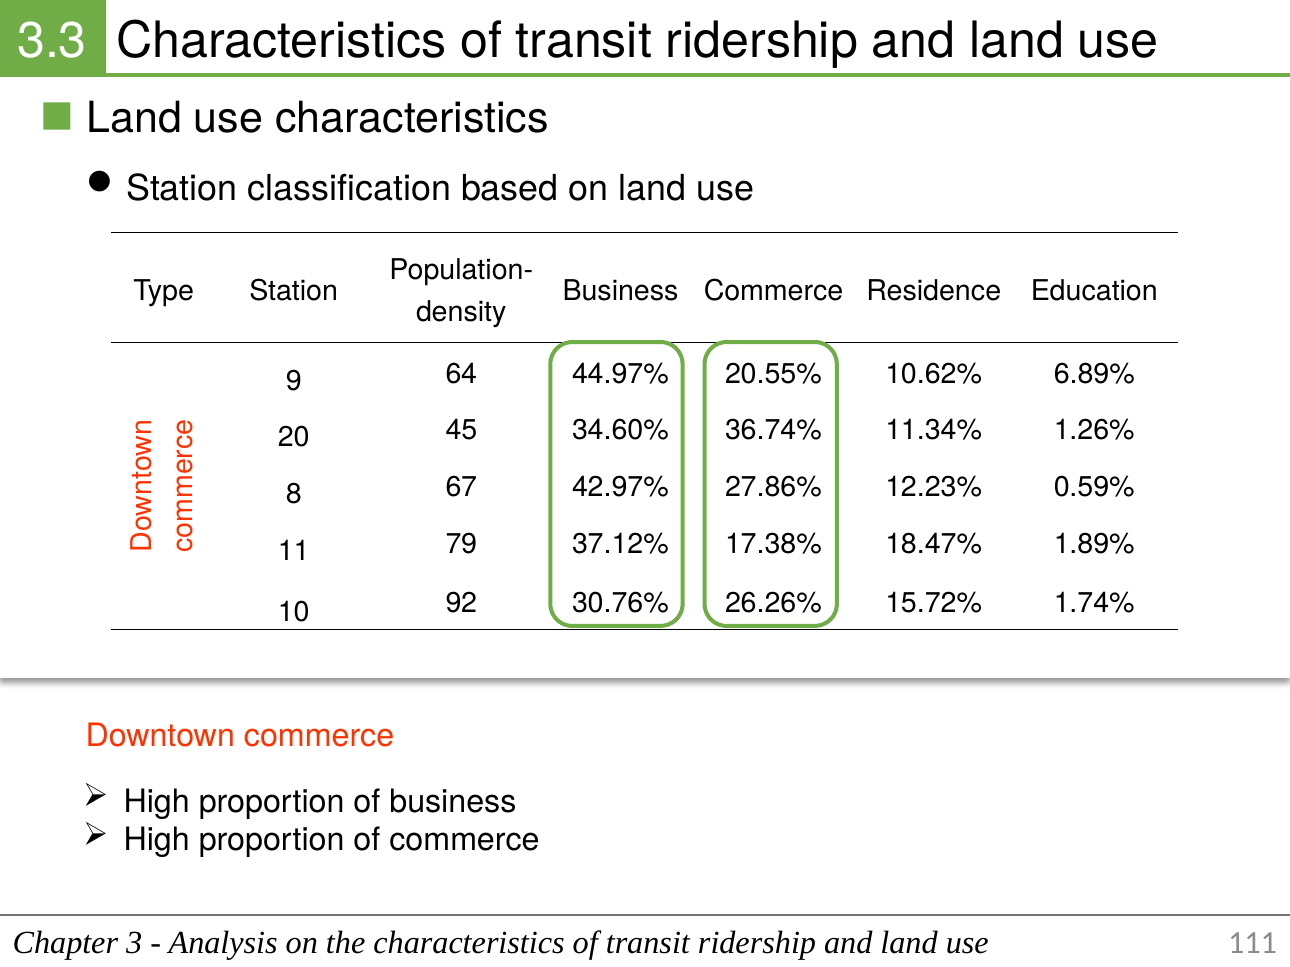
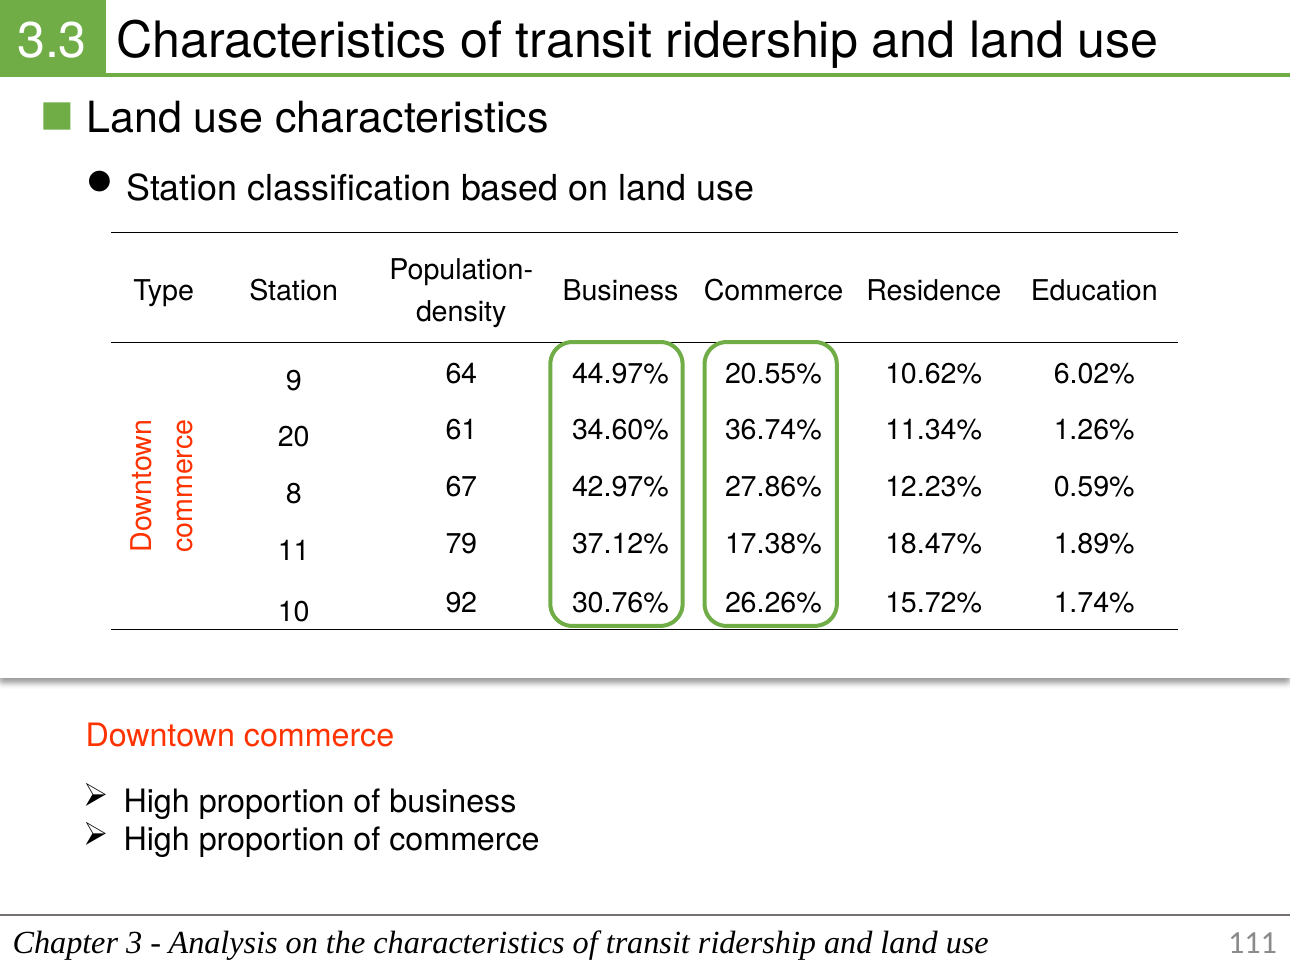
6.89%: 6.89% -> 6.02% (1094, 374)
45: 45 -> 61 (461, 430)
